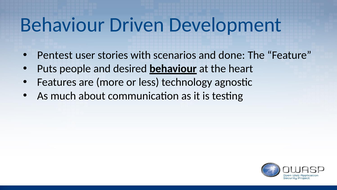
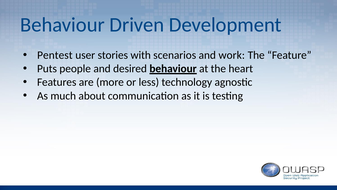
done: done -> work (232, 55)
